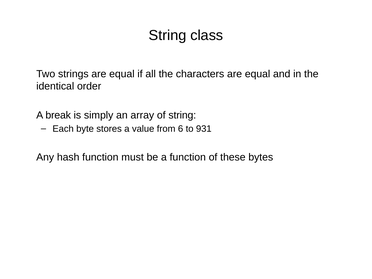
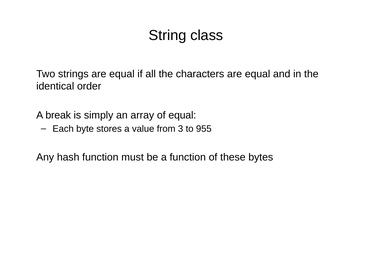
of string: string -> equal (182, 115)
6: 6 -> 3 (181, 129)
931: 931 -> 955 (204, 129)
